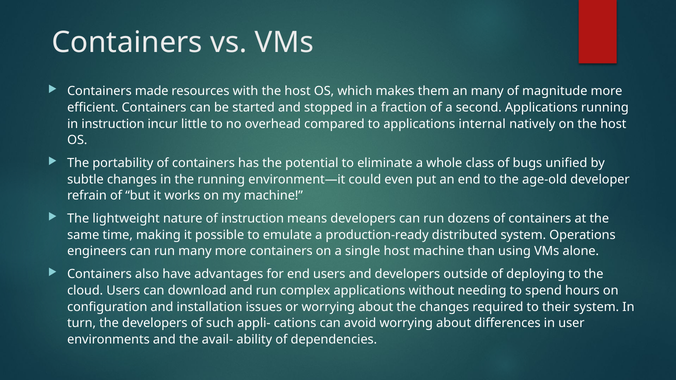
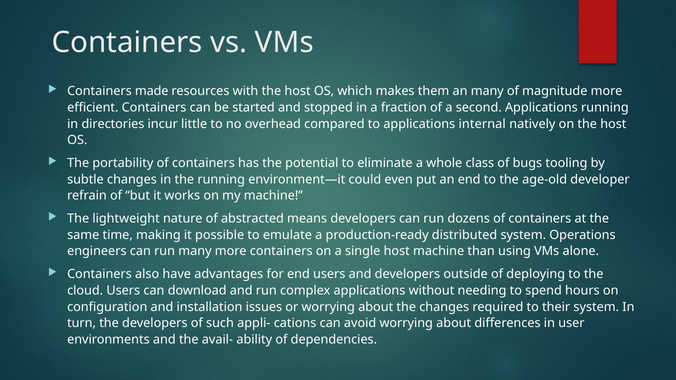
in instruction: instruction -> directories (113, 124)
unified: unified -> tooling (566, 163)
of instruction: instruction -> abstracted (252, 219)
